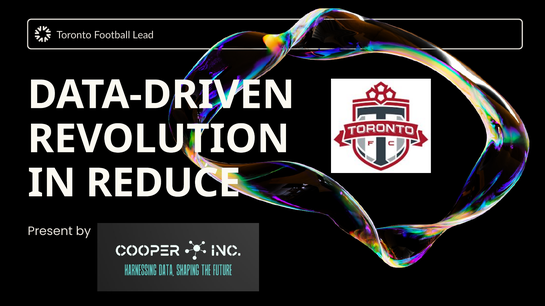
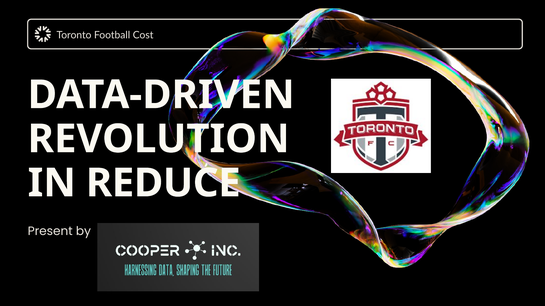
Lead: Lead -> Cost (143, 35)
